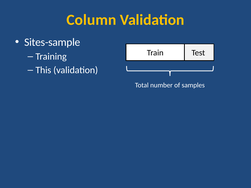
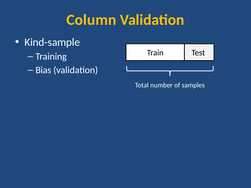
Sites-sample: Sites-sample -> Kind-sample (52, 42)
This: This -> Bias (43, 70)
